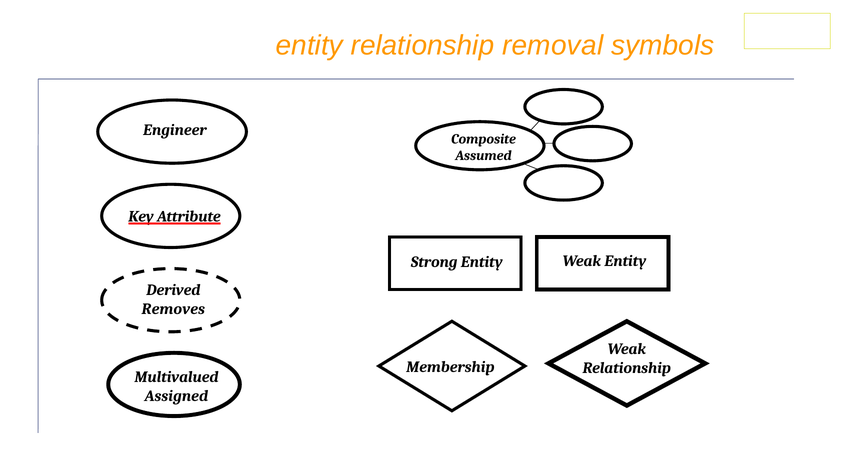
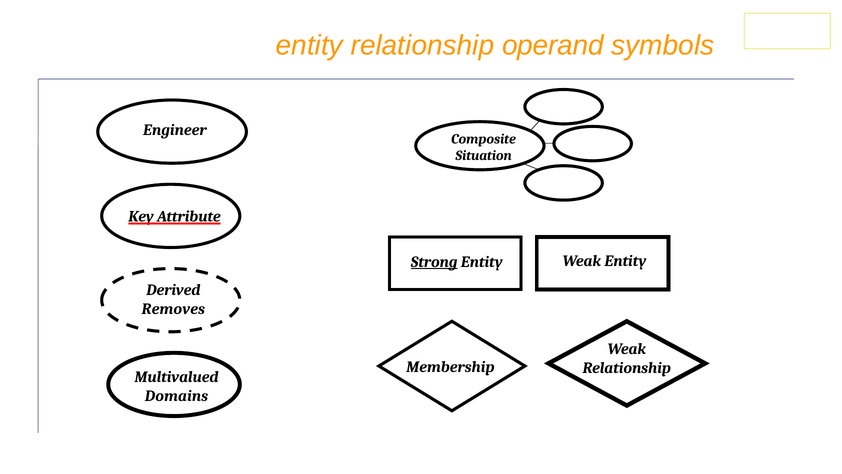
removal: removal -> operand (553, 46)
Assumed: Assumed -> Situation (484, 156)
Strong underline: none -> present (434, 262)
Assigned: Assigned -> Domains (176, 395)
